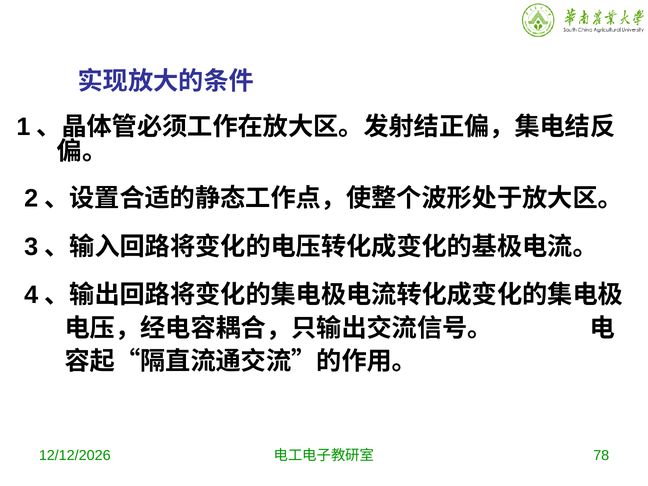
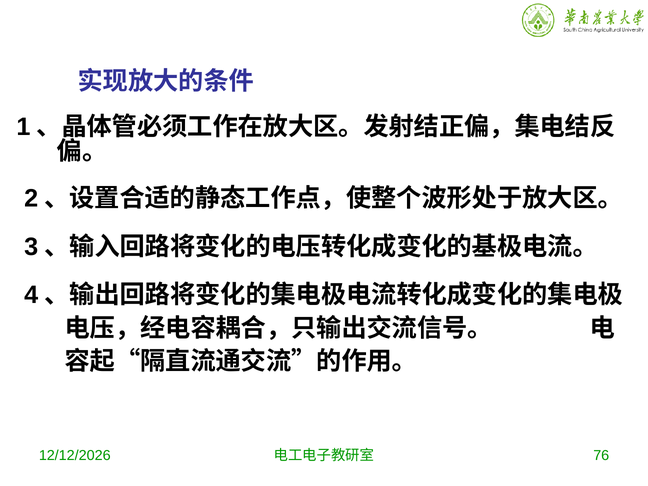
78: 78 -> 76 (601, 455)
